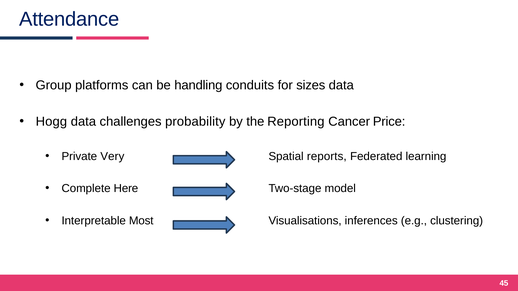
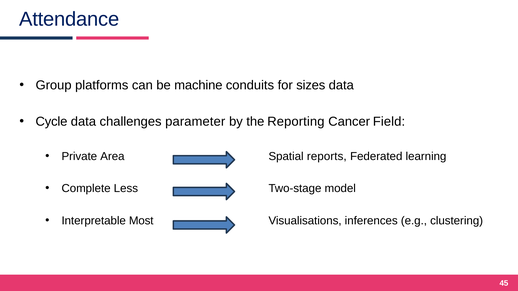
handling: handling -> machine (198, 85)
Hogg: Hogg -> Cycle (52, 122)
probability: probability -> parameter (195, 122)
Price: Price -> Field (389, 122)
Very: Very -> Area (112, 157)
Here: Here -> Less (126, 189)
